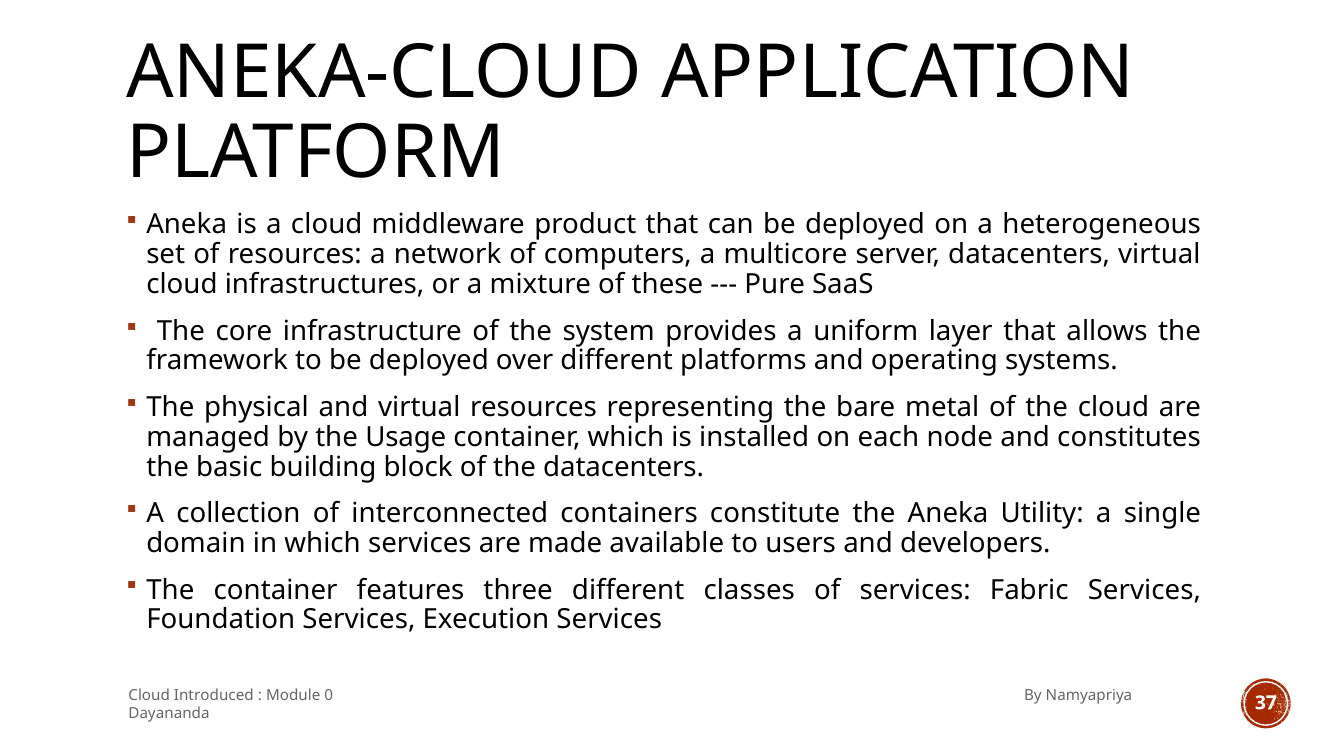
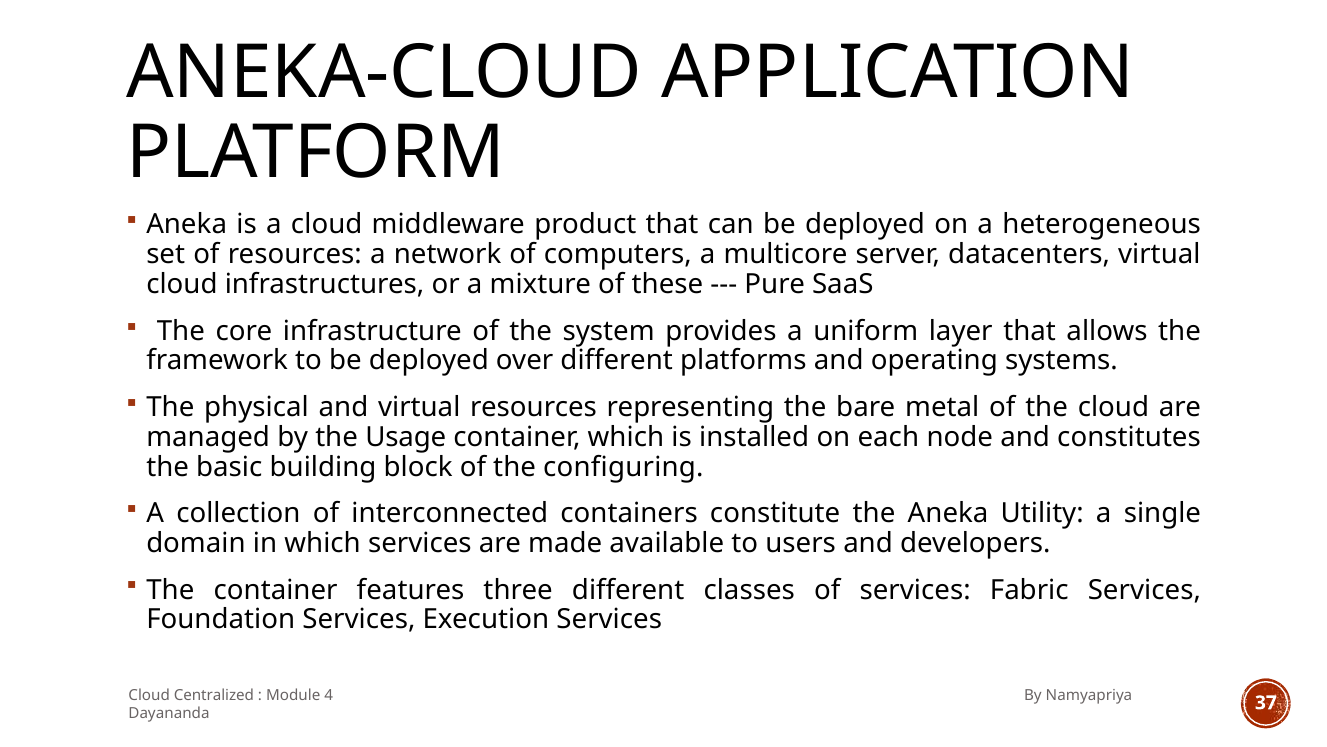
the datacenters: datacenters -> configuring (623, 467)
Introduced: Introduced -> Centralized (214, 694)
0: 0 -> 4 (329, 694)
